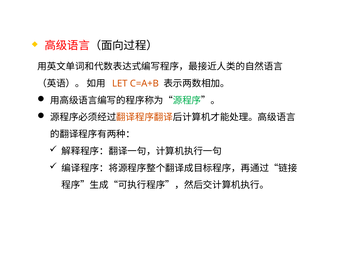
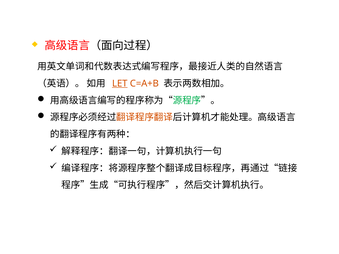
LET underline: none -> present (120, 84)
